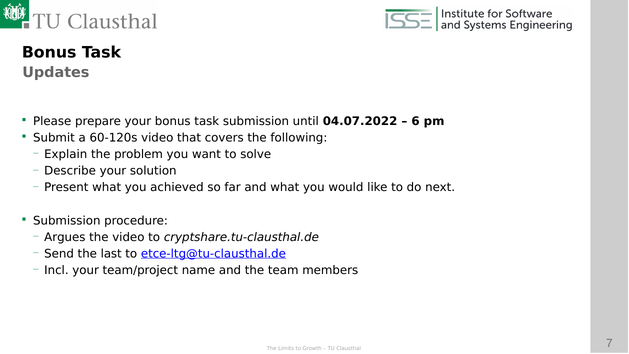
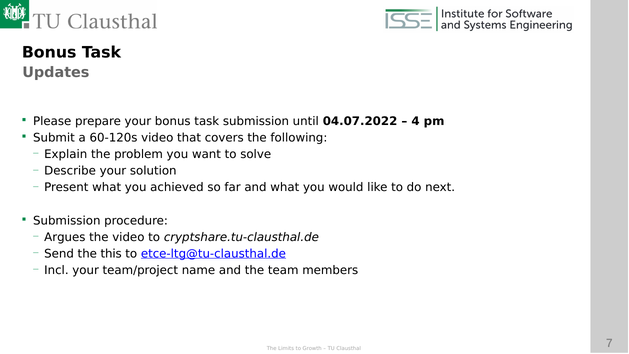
6: 6 -> 4 (416, 121)
last: last -> this (111, 254)
